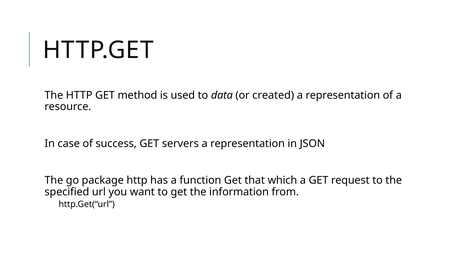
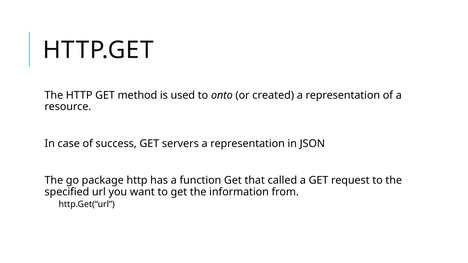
data: data -> onto (222, 95)
which: which -> called (282, 180)
